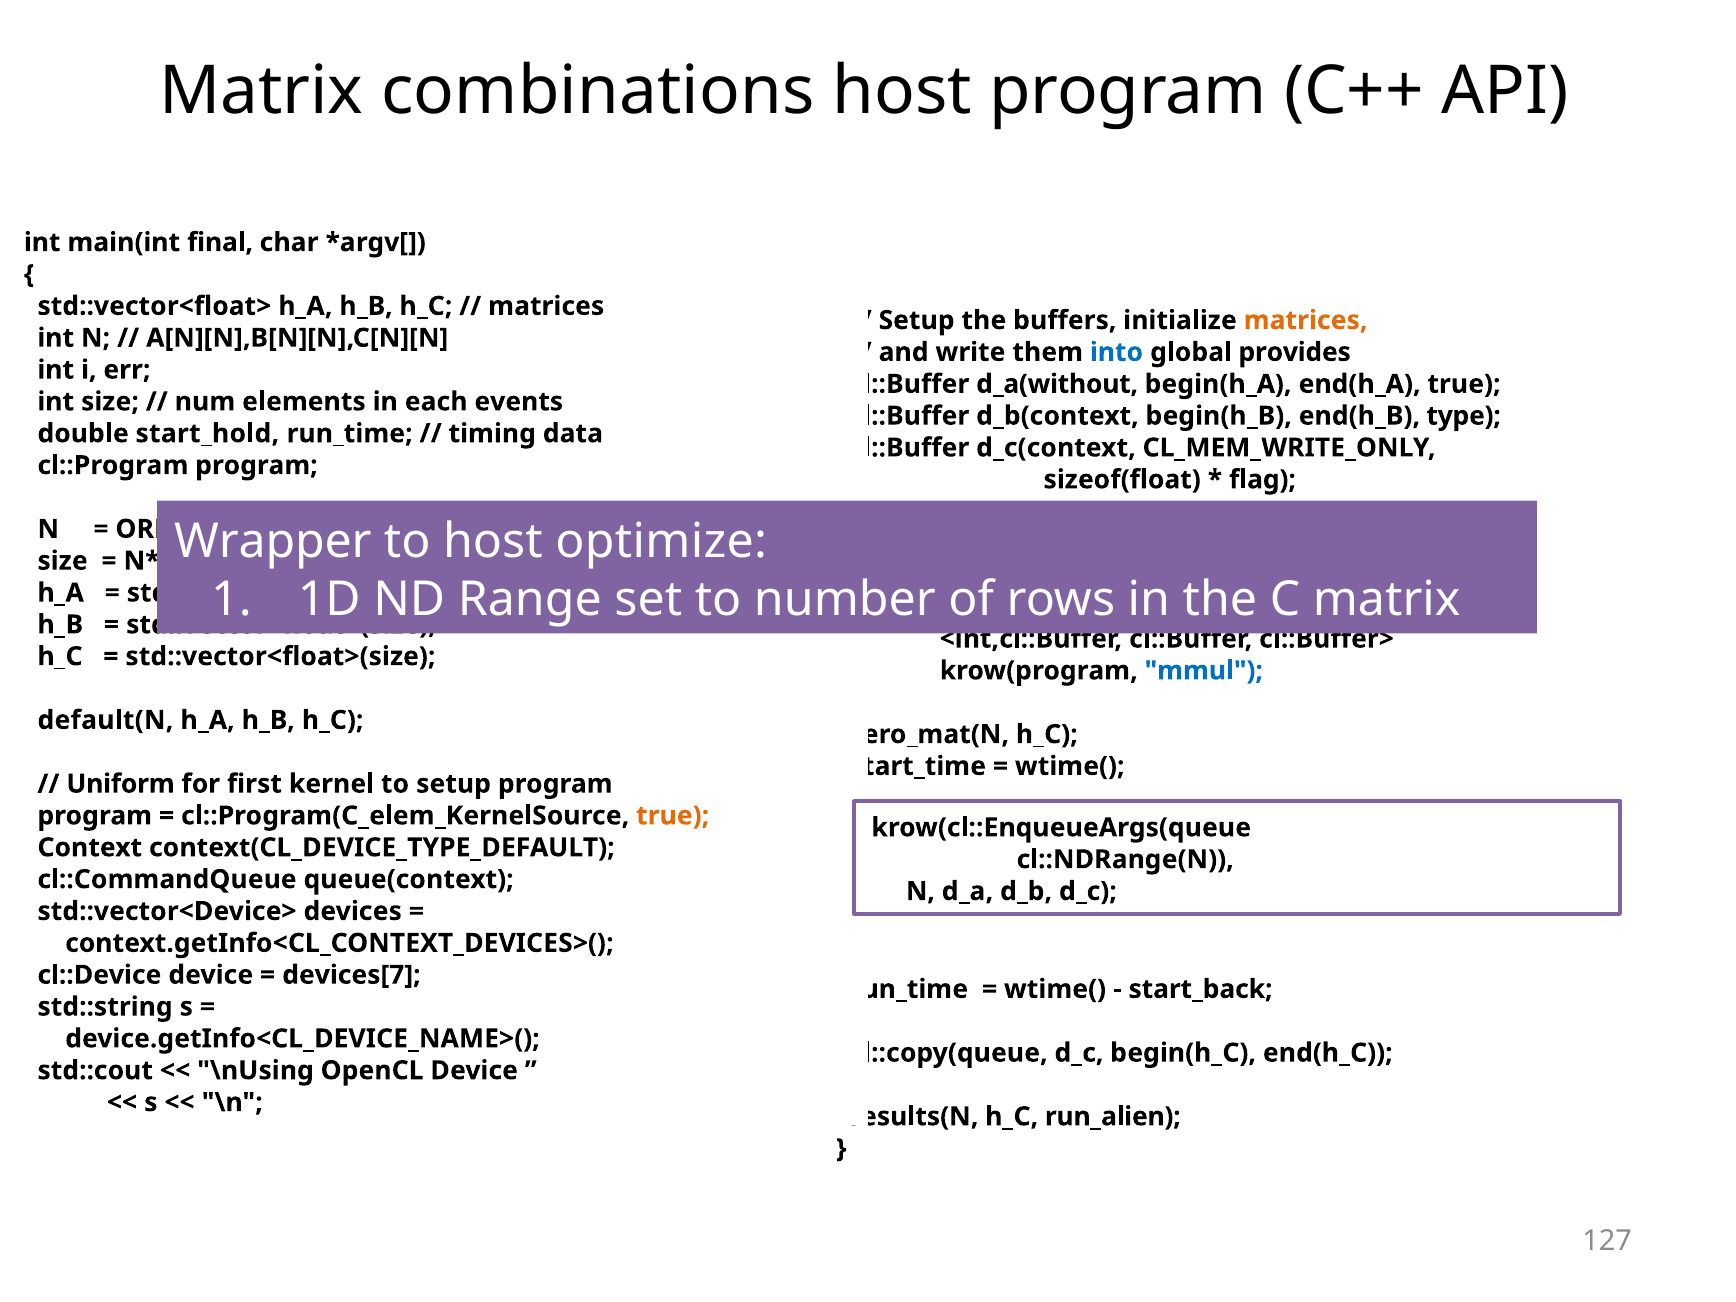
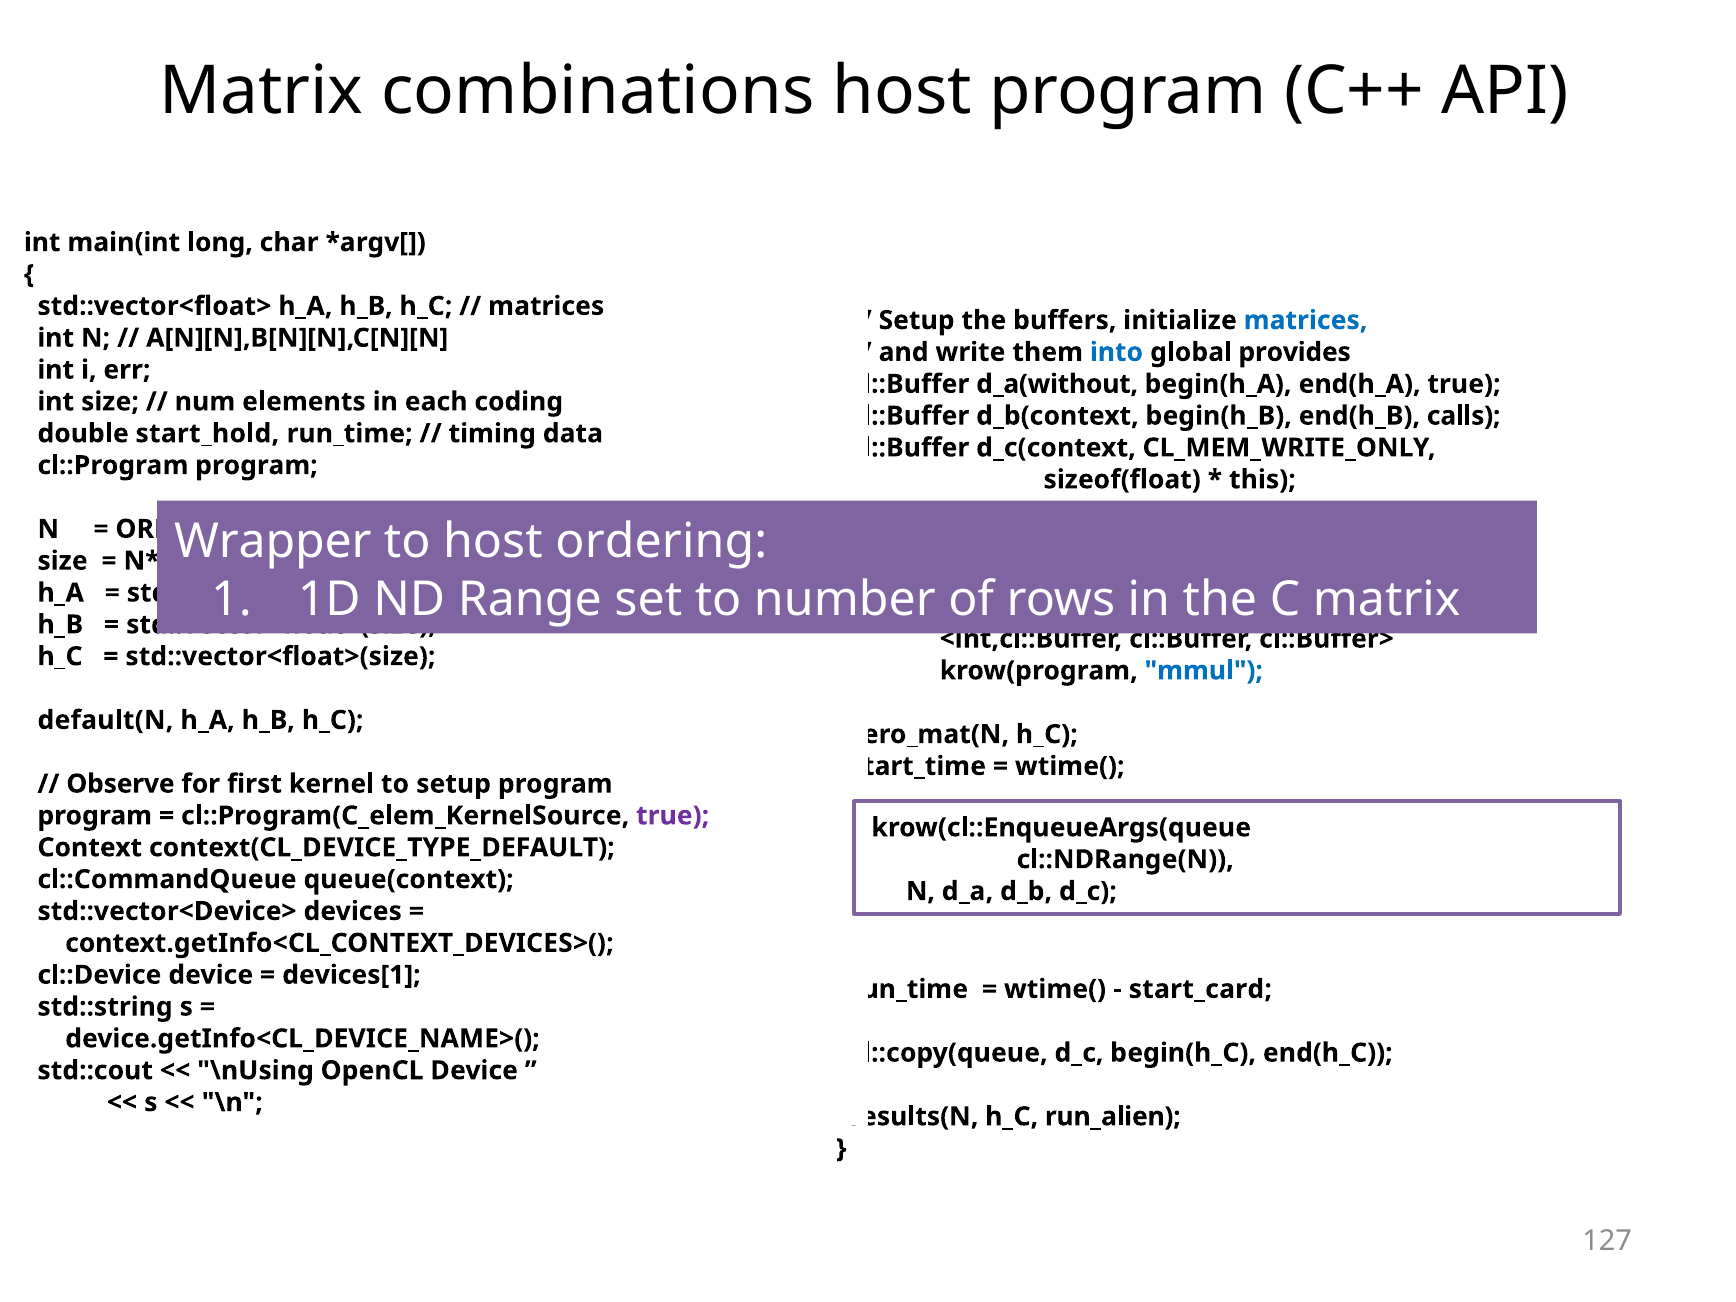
final: final -> long (220, 242)
matrices colour: orange -> blue (1306, 320)
events: events -> coding (519, 402)
type: type -> calls (1464, 416)
flag: flag -> this (1262, 480)
optimize: optimize -> ordering (661, 541)
Uniform: Uniform -> Observe (120, 784)
true colour: orange -> purple (673, 816)
devices[7: devices[7 -> devices[1 (351, 975)
start_back: start_back -> start_card (1200, 989)
